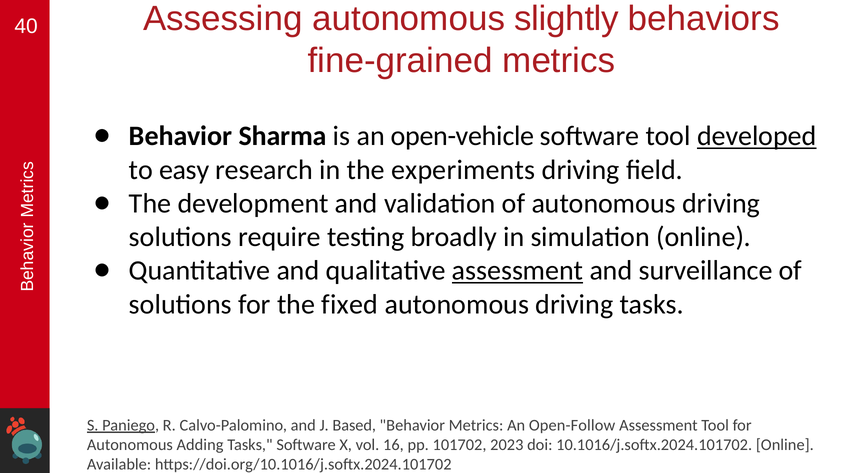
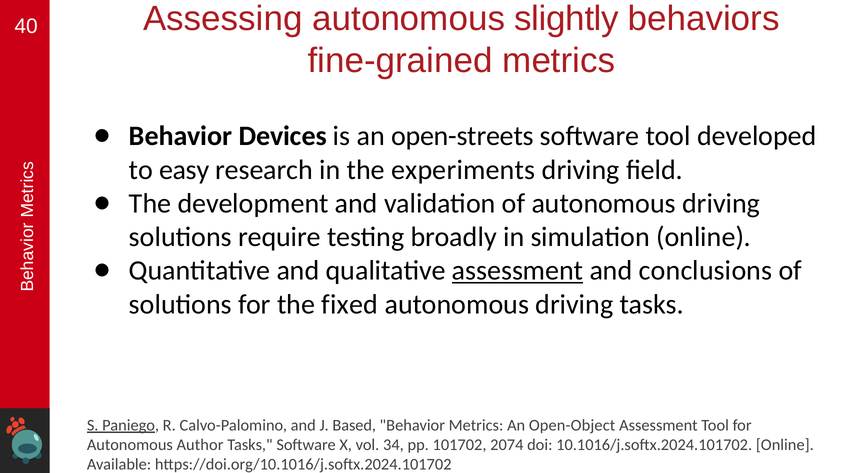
Sharma: Sharma -> Devices (283, 136)
open-vehicle: open-vehicle -> open-streets (462, 136)
developed underline: present -> none (757, 136)
surveillance: surveillance -> conclusions (706, 271)
Open-Follow: Open-Follow -> Open-Object (572, 425)
Adding: Adding -> Author (200, 445)
16: 16 -> 34 (393, 445)
2023: 2023 -> 2074 (507, 445)
